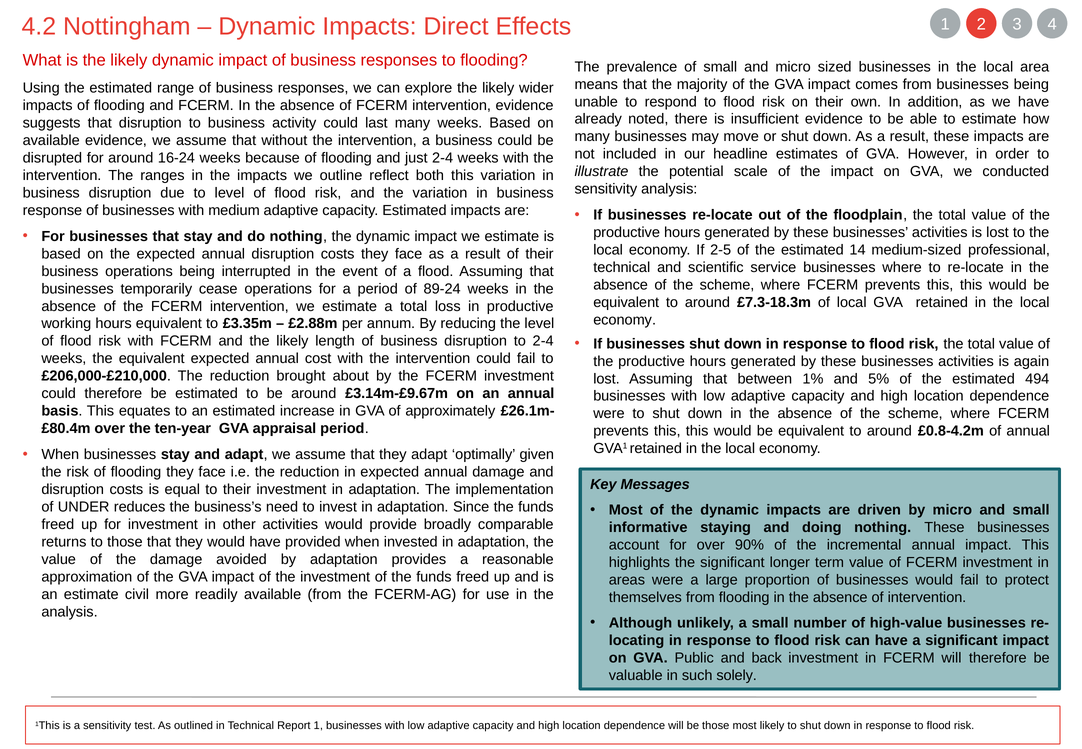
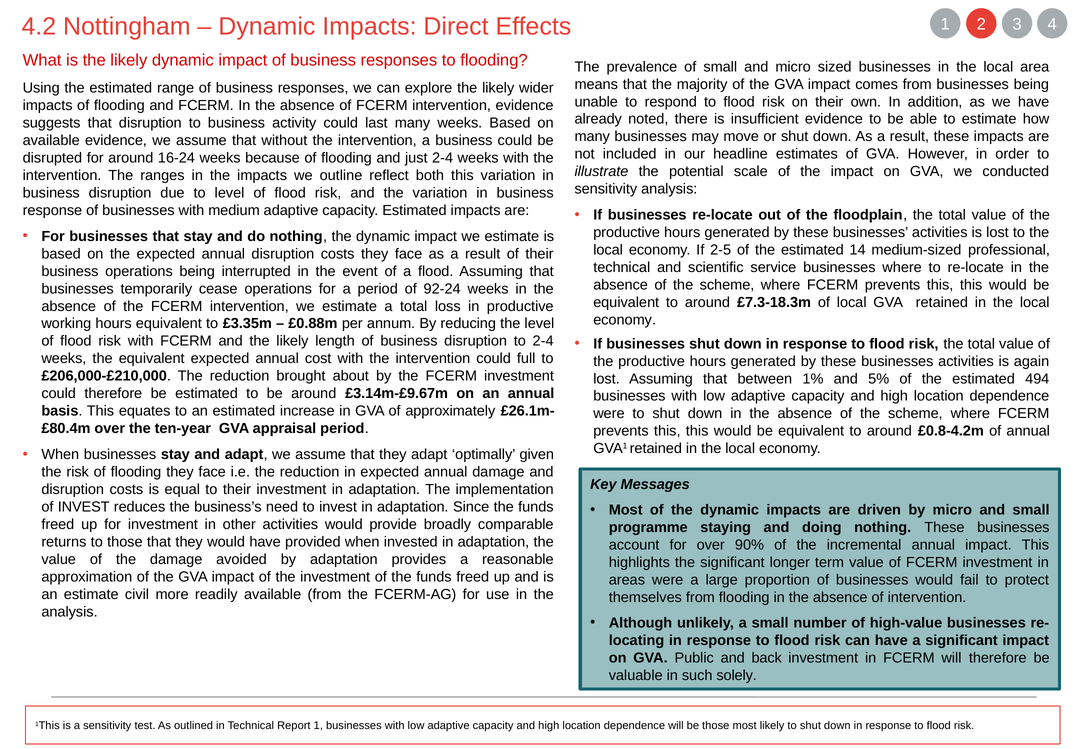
89-24: 89-24 -> 92-24 (442, 289)
£2.88m: £2.88m -> £0.88m (313, 324)
could fail: fail -> full (526, 359)
of UNDER: UNDER -> INVEST (84, 507)
informative: informative -> programme (648, 528)
